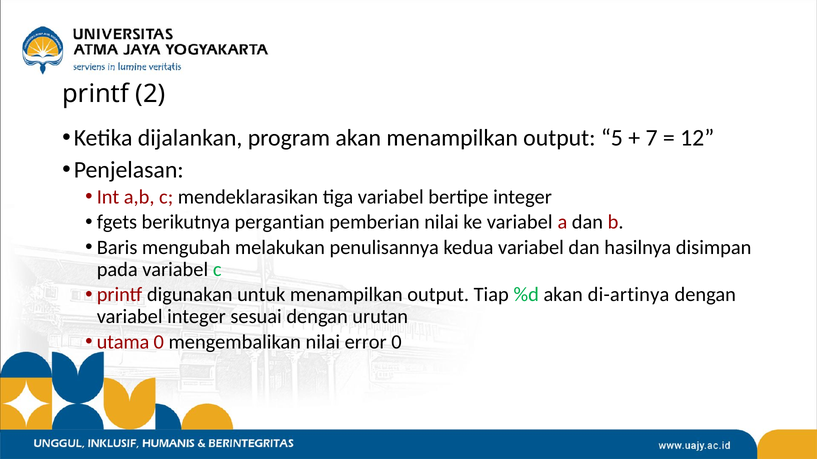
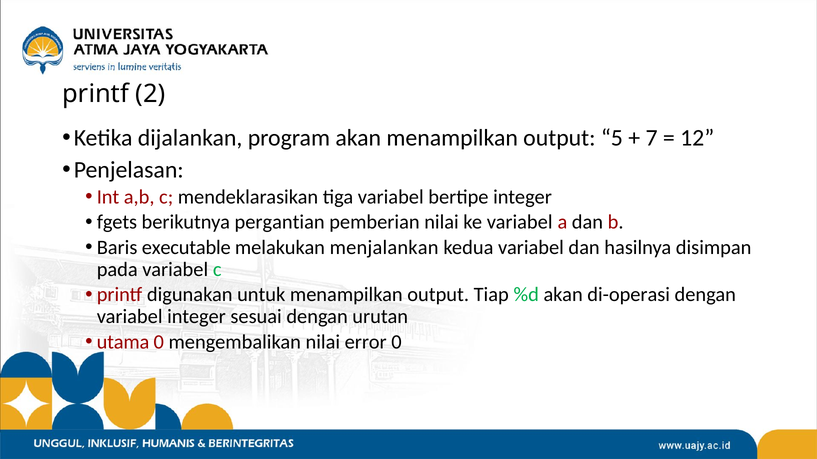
mengubah: mengubah -> executable (186, 248)
penulisannya: penulisannya -> menjalankan (384, 248)
di-artinya: di-artinya -> di-operasi (629, 295)
